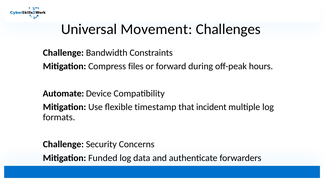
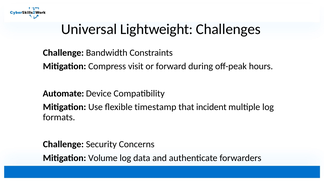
Movement: Movement -> Lightweight (157, 29)
files: files -> visit (136, 66)
Funded: Funded -> Volume (103, 158)
